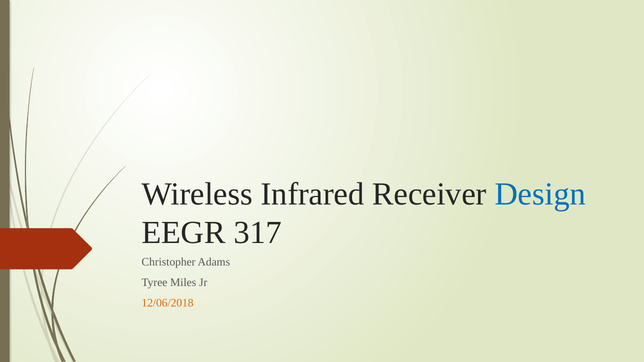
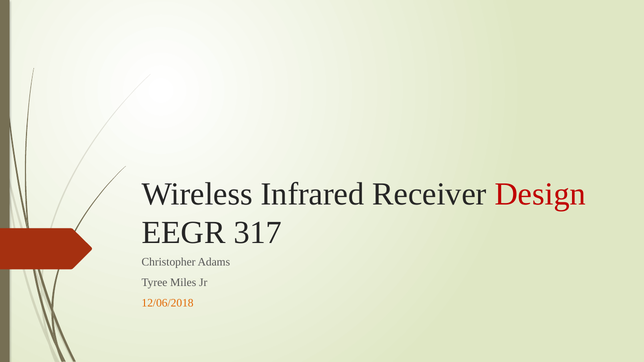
Design colour: blue -> red (540, 194)
